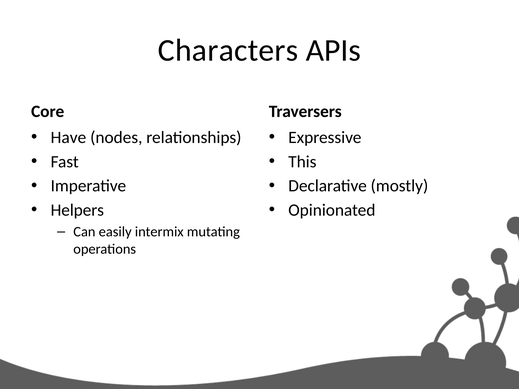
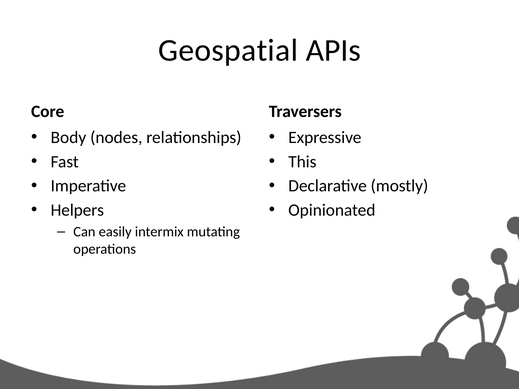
Characters: Characters -> Geospatial (228, 50)
Have: Have -> Body (68, 138)
